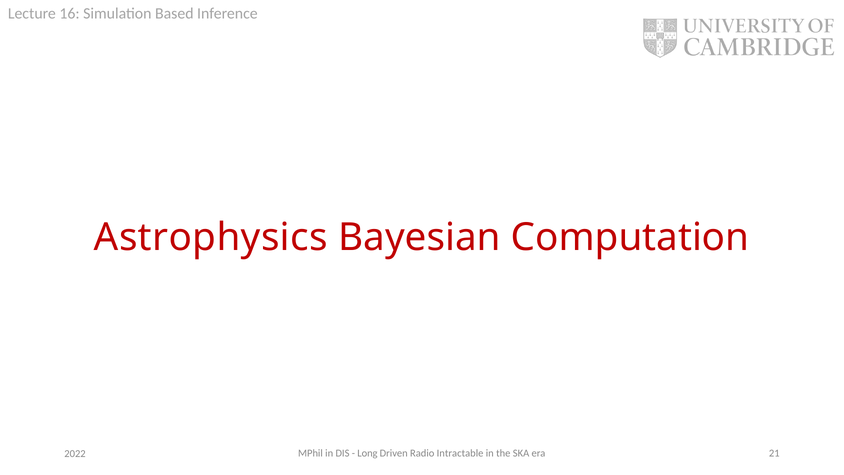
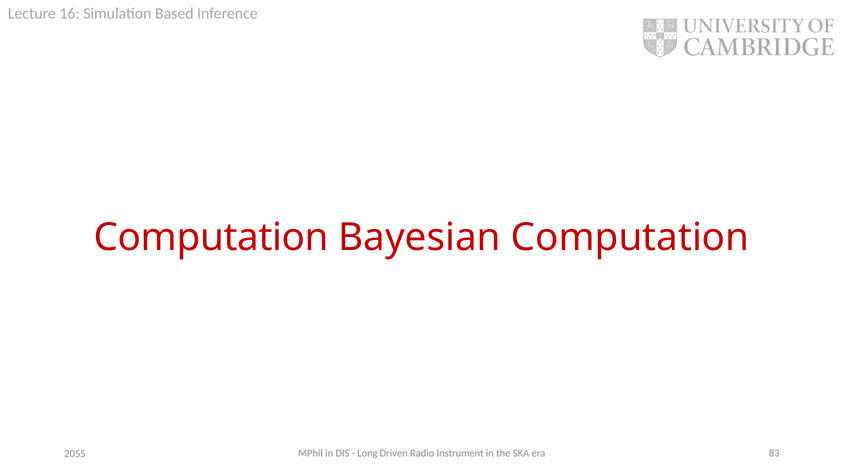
Astrophysics: Astrophysics -> Computation (211, 237)
Intractable: Intractable -> Instrument (460, 453)
21: 21 -> 83 (774, 453)
2022: 2022 -> 2055 (75, 453)
